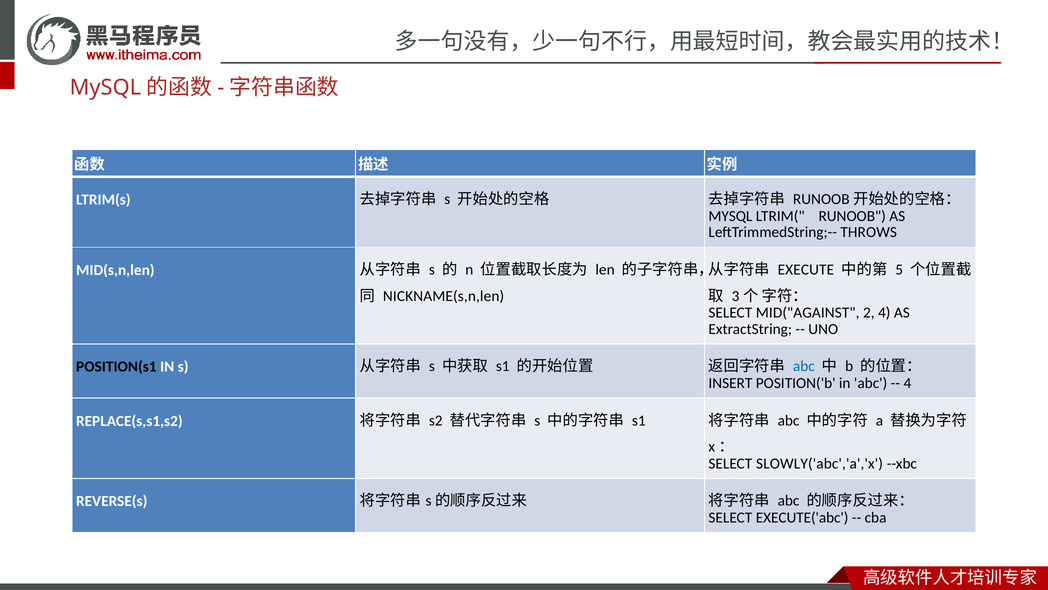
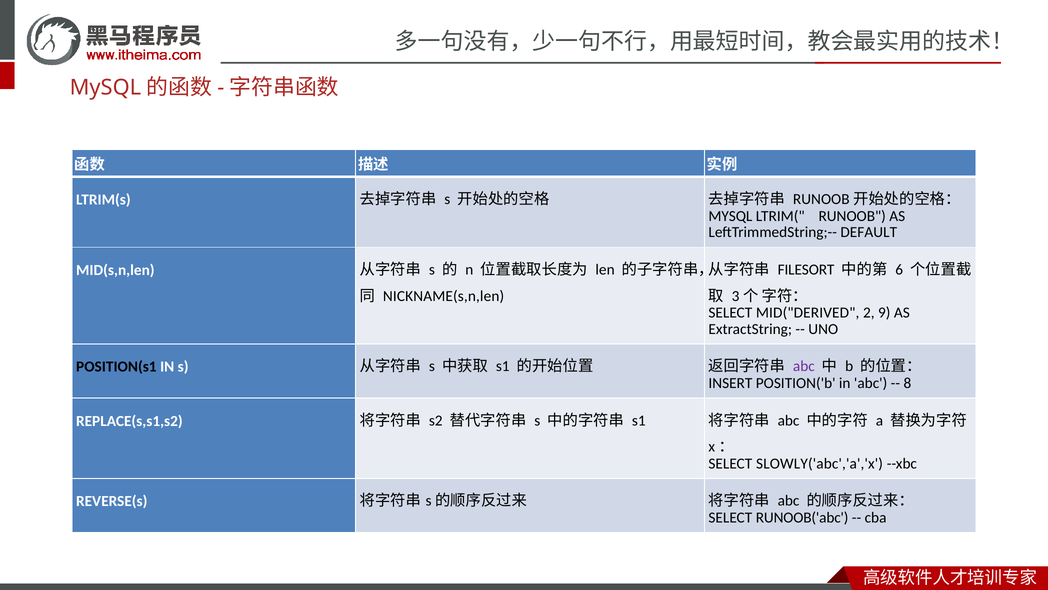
THROWS: THROWS -> DEFAULT (869, 232)
EXECUTE: EXECUTE -> FILESORT (806, 269)
5: 5 -> 6 (899, 269)
MID("AGAINST: MID("AGAINST -> MID("DERIVED (808, 312)
2 4: 4 -> 9 (884, 312)
abc colour: blue -> purple (804, 366)
4: 4 -> 8 (907, 383)
EXECUTE('abc: EXECUTE('abc -> RUNOOB('abc (802, 517)
